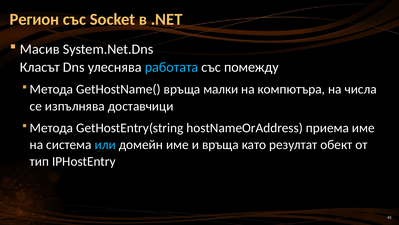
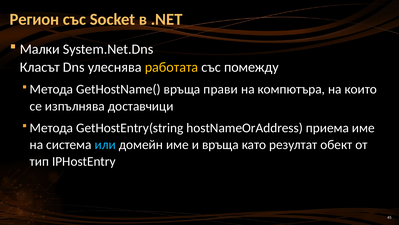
Масив: Масив -> Малки (40, 49)
работата colour: light blue -> yellow (172, 67)
малки: малки -> прави (221, 89)
числа: числа -> които (361, 89)
